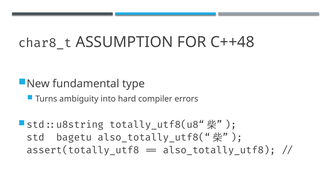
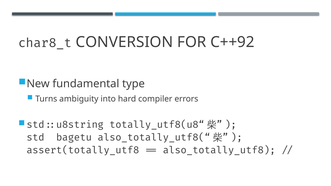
ASSUMPTION: ASSUMPTION -> CONVERSION (124, 42)
C++48: C++48 -> C++92 (232, 42)
